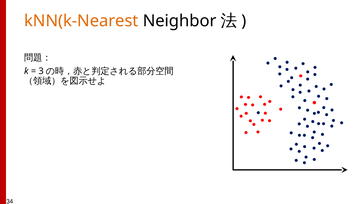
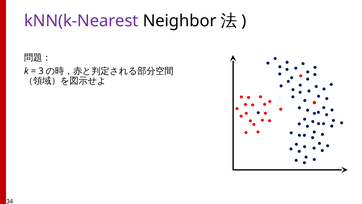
kNN(k-Nearest colour: orange -> purple (81, 21)
